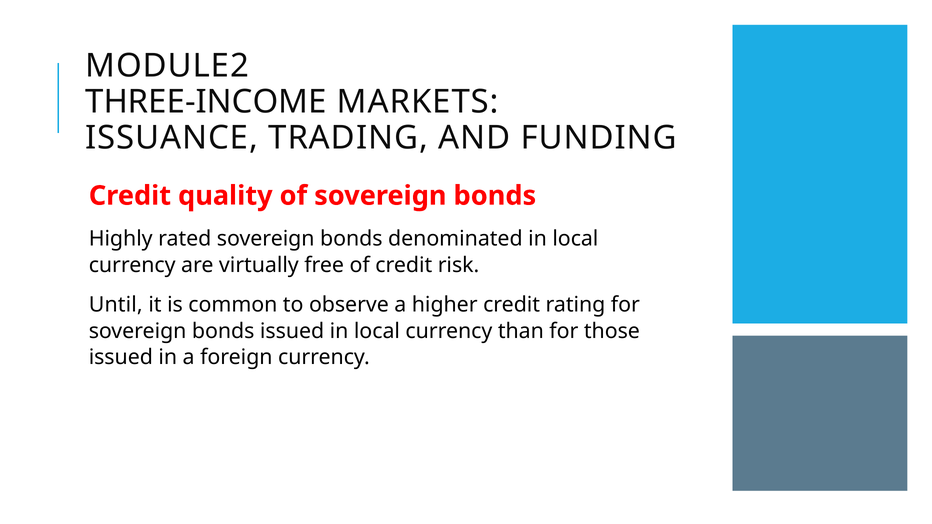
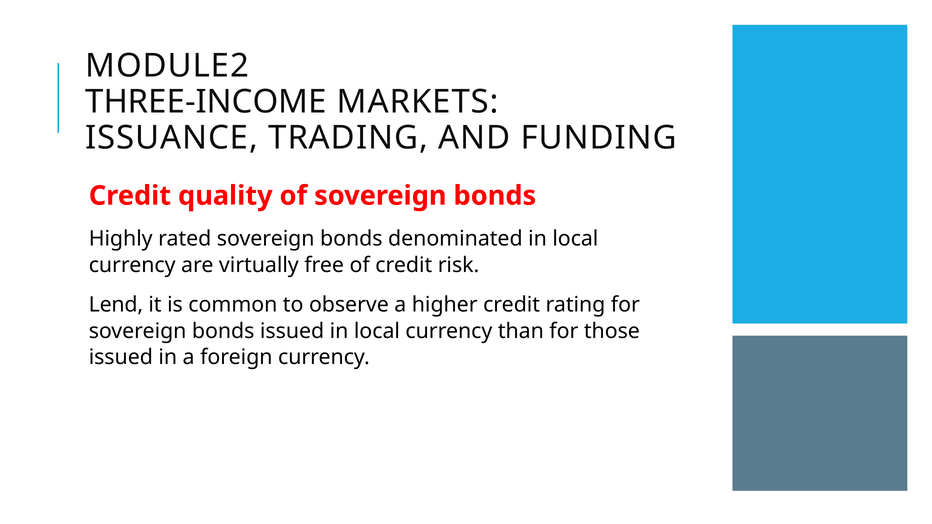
Until: Until -> Lend (116, 305)
